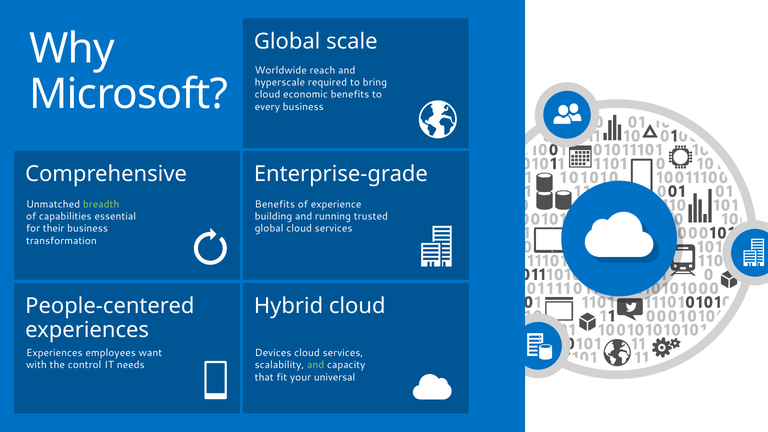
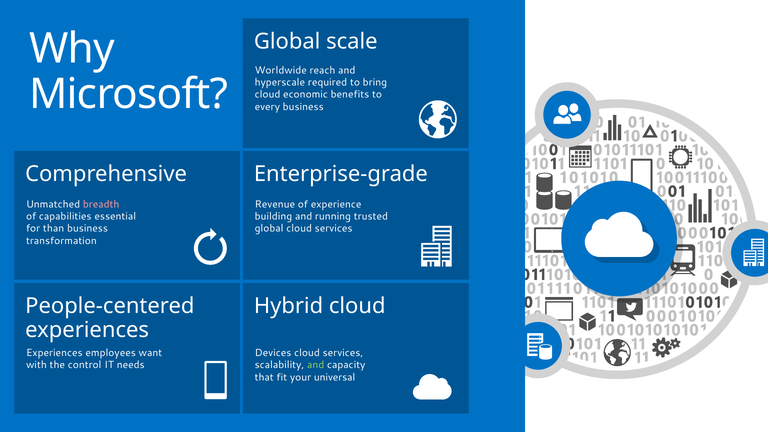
breadth colour: light green -> pink (101, 204)
Benefits: Benefits -> Revenue (275, 204)
their: their -> than (54, 229)
